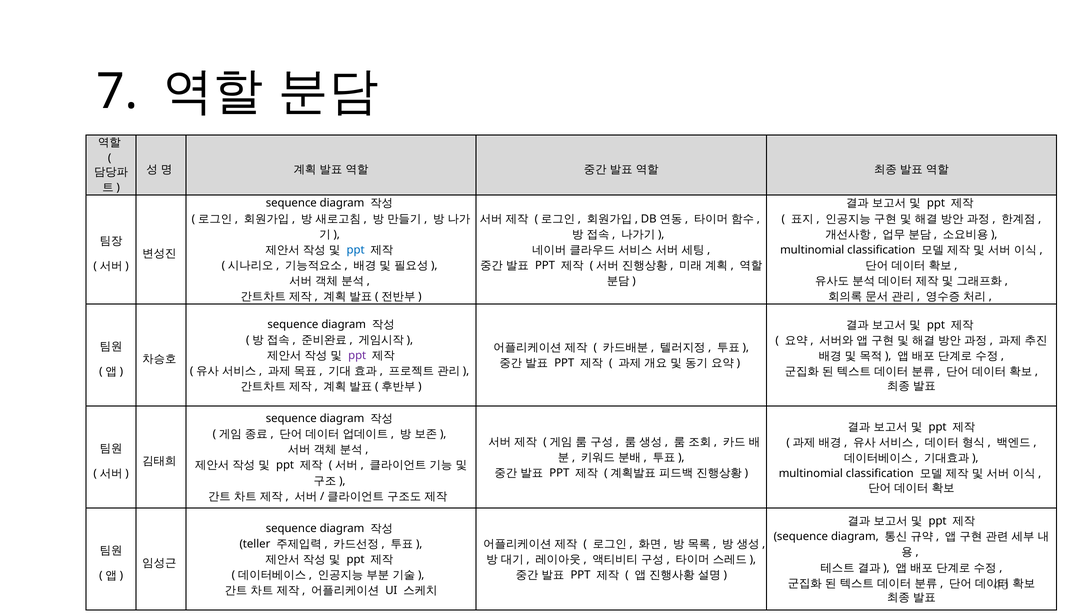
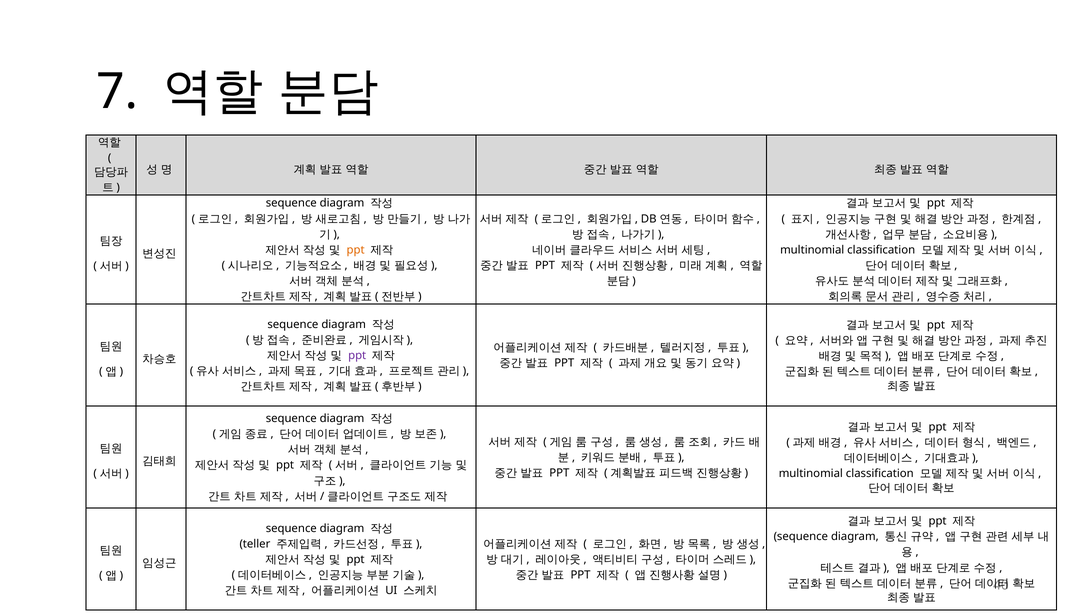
ppt colour: blue -> orange (356, 250)
